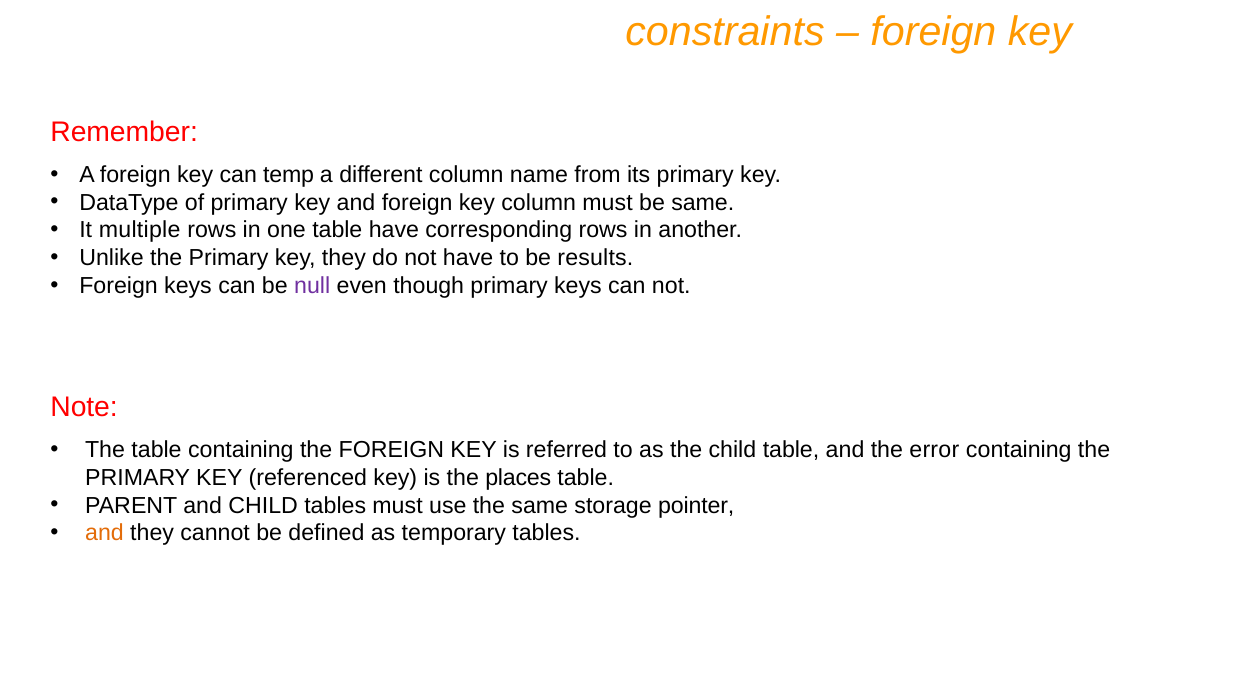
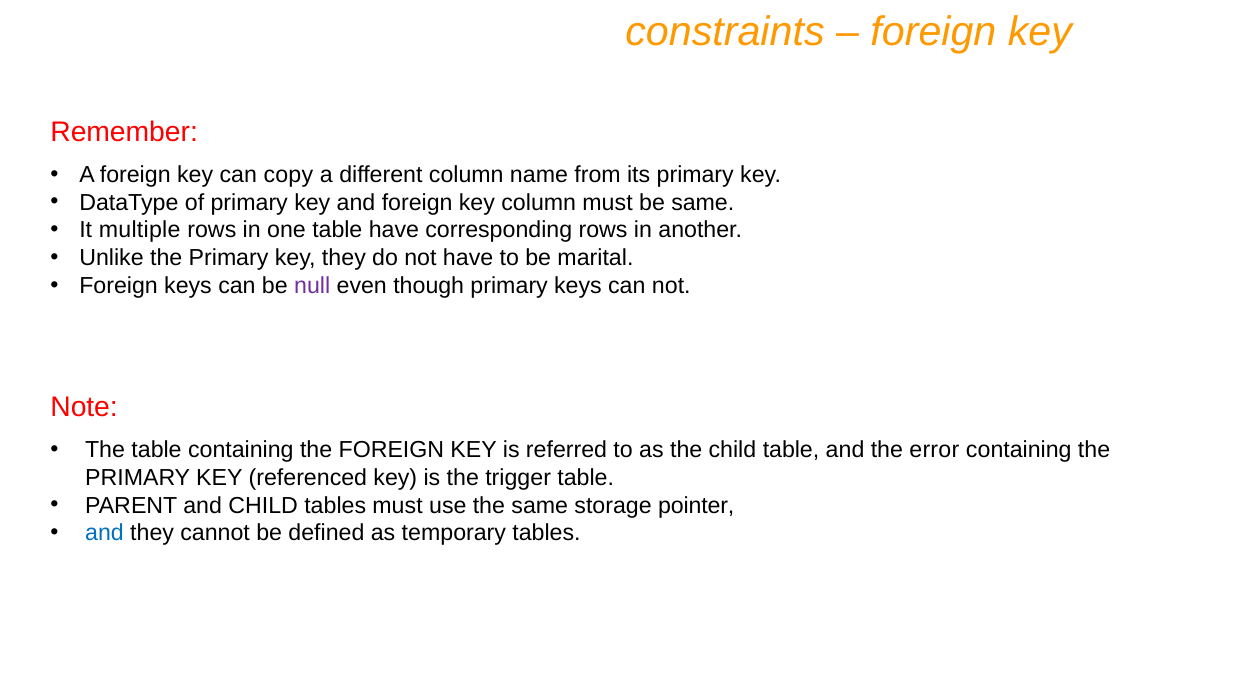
temp: temp -> copy (288, 175)
results: results -> marital (595, 258)
places: places -> trigger (518, 478)
and colour: orange -> blue (104, 533)
